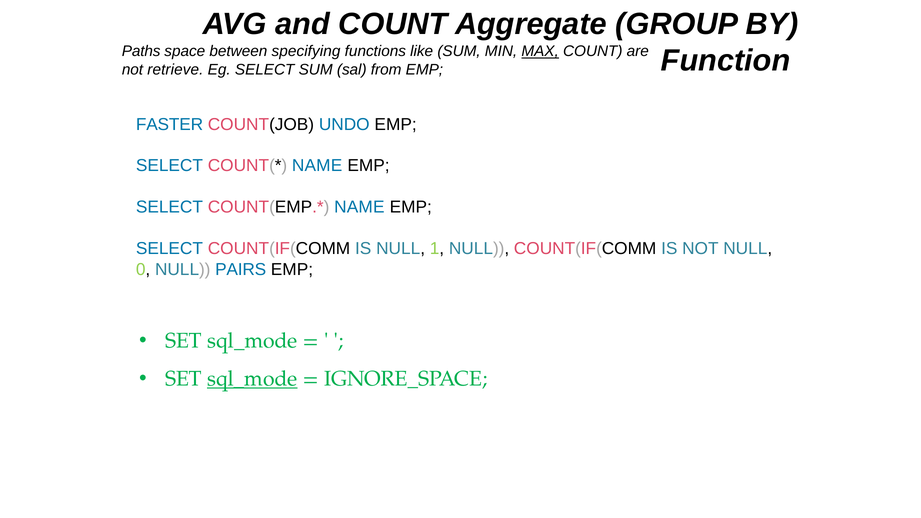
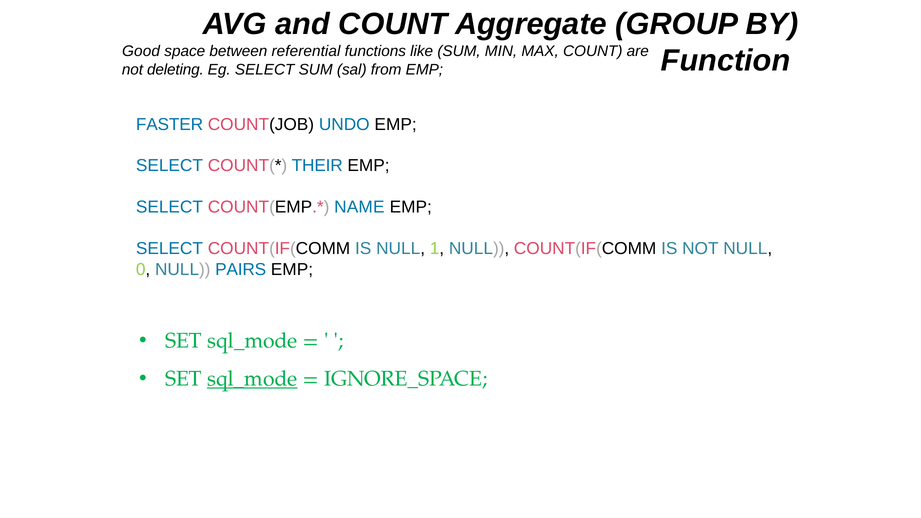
Paths: Paths -> Good (141, 51)
specifying: specifying -> referential (306, 51)
MAX underline: present -> none (540, 51)
retrieve: retrieve -> deleting (175, 70)
NAME: NAME -> THEIR (317, 166)
